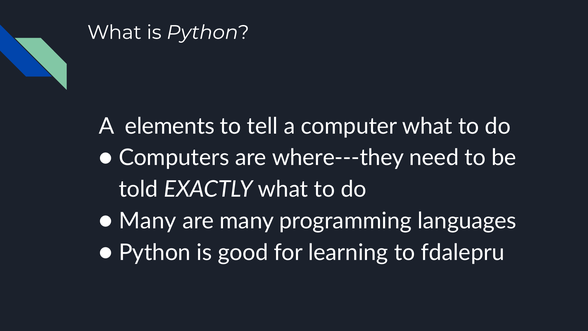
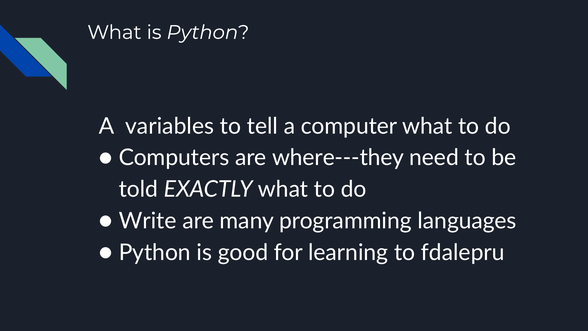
elements: elements -> variables (170, 126)
Many: Many -> Write (148, 221)
